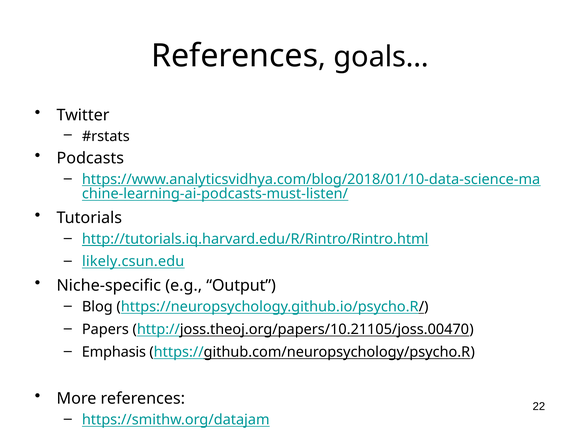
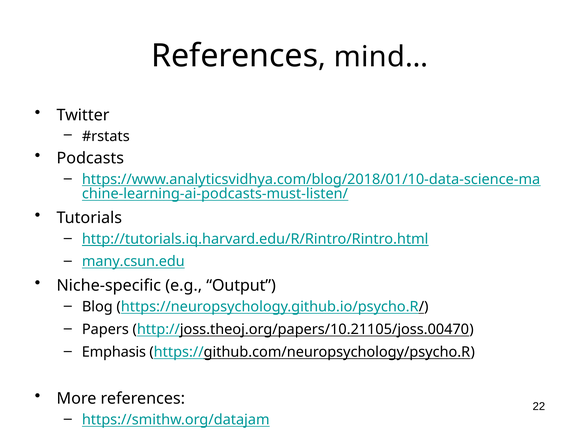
goals…: goals… -> mind… (381, 57)
likely.csun.edu: likely.csun.edu -> many.csun.edu (133, 262)
